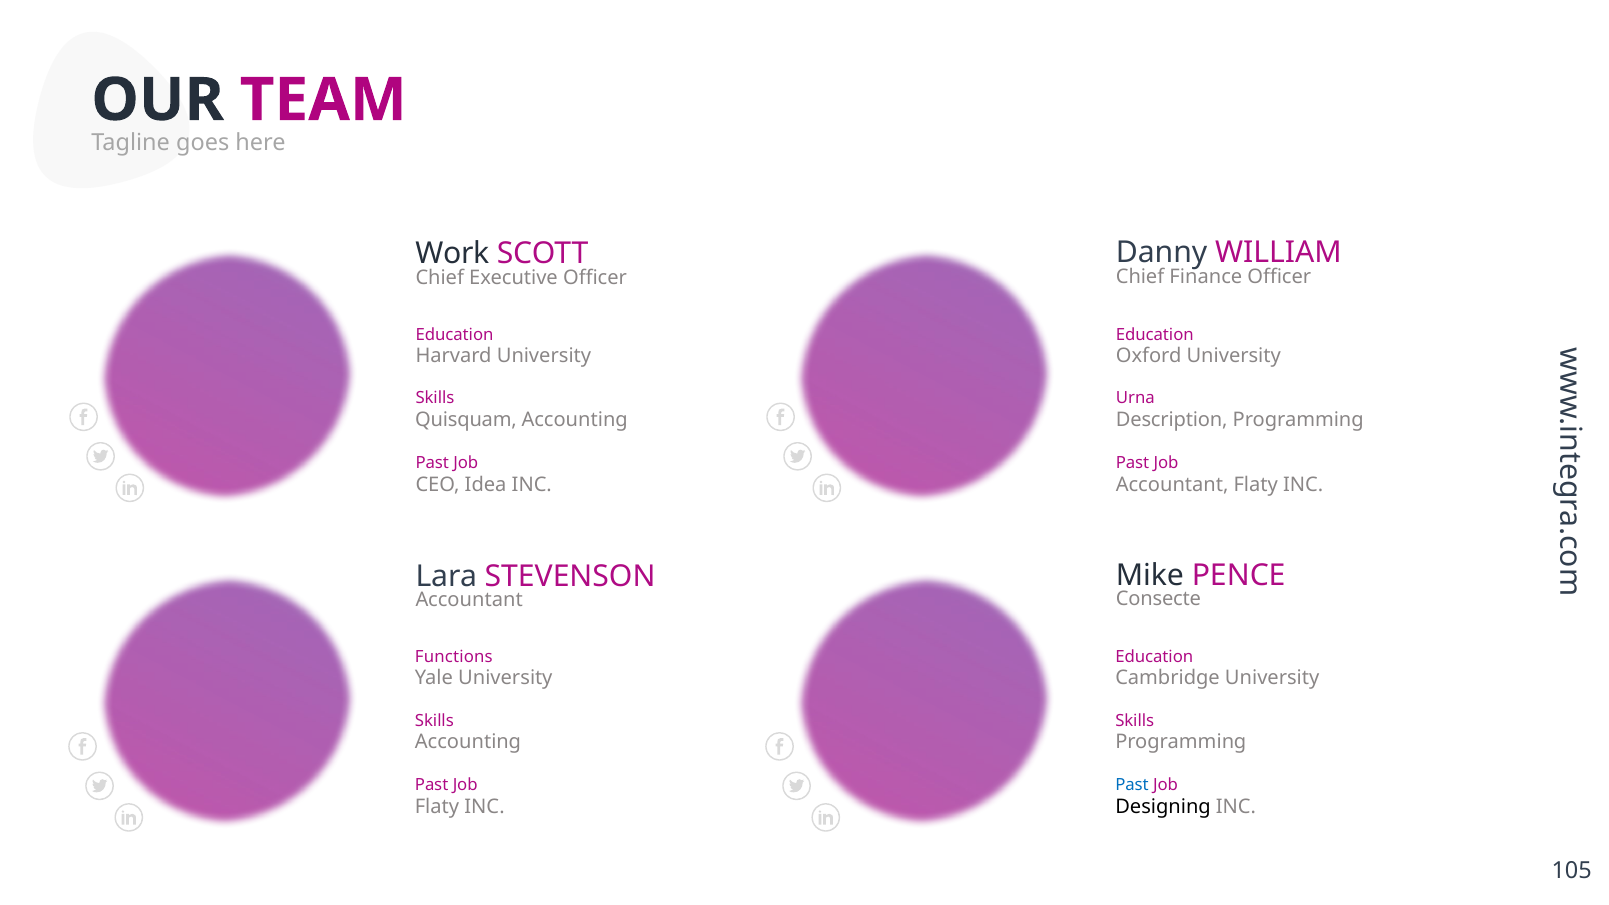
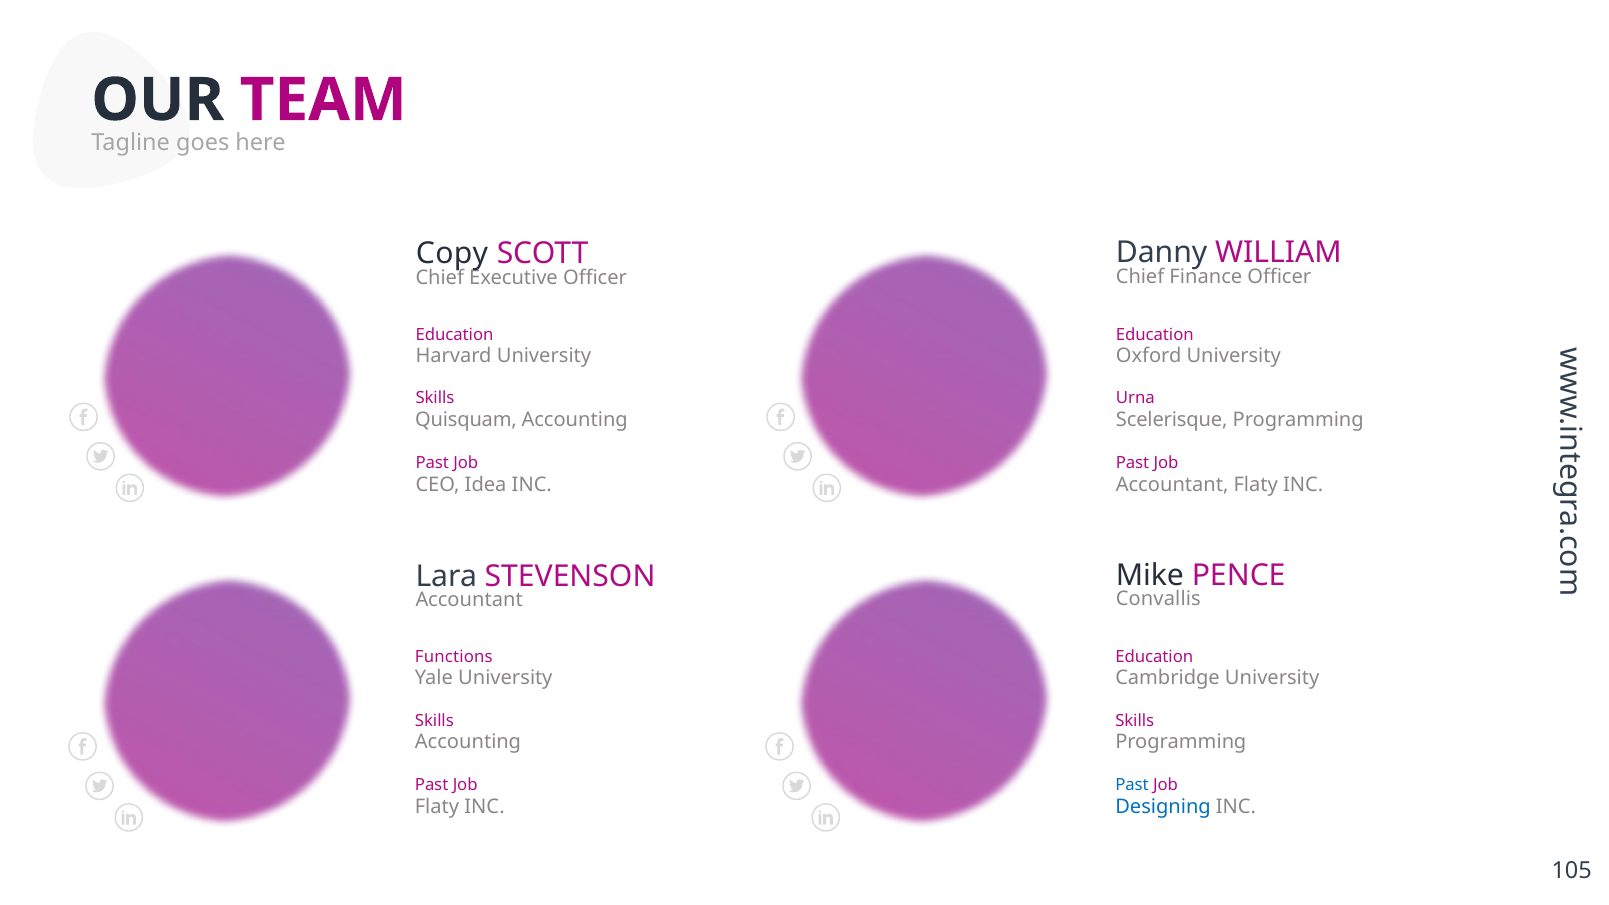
Work: Work -> Copy (452, 254)
Description: Description -> Scelerisque (1172, 420)
Consecte: Consecte -> Convallis (1158, 599)
Designing colour: black -> blue (1163, 807)
